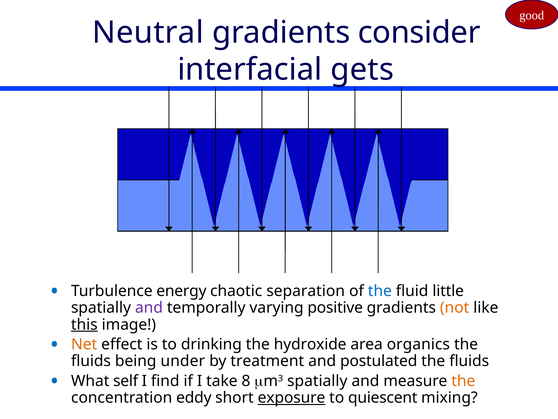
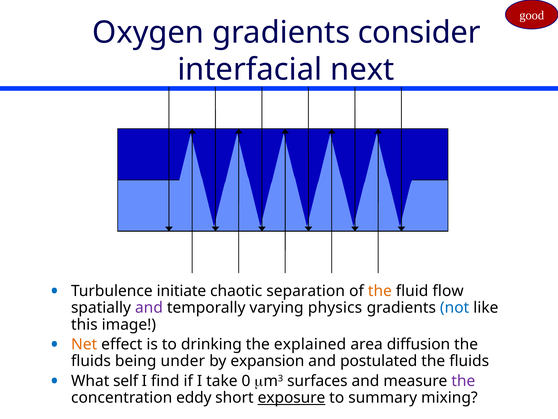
Neutral: Neutral -> Oxygen (148, 32)
gets: gets -> next (362, 70)
energy: energy -> initiate (181, 291)
the colour: blue -> orange (380, 291)
little: little -> flow (448, 291)
positive: positive -> physics (335, 307)
not colour: orange -> blue (455, 307)
this underline: present -> none (84, 324)
hydroxide: hydroxide -> explained (310, 344)
organics: organics -> diffusion (418, 344)
treatment: treatment -> expansion (267, 361)
8: 8 -> 0 (246, 381)
mm3 spatially: spatially -> surfaces (317, 381)
the colour: orange -> purple (463, 381)
quiescent: quiescent -> summary (383, 397)
